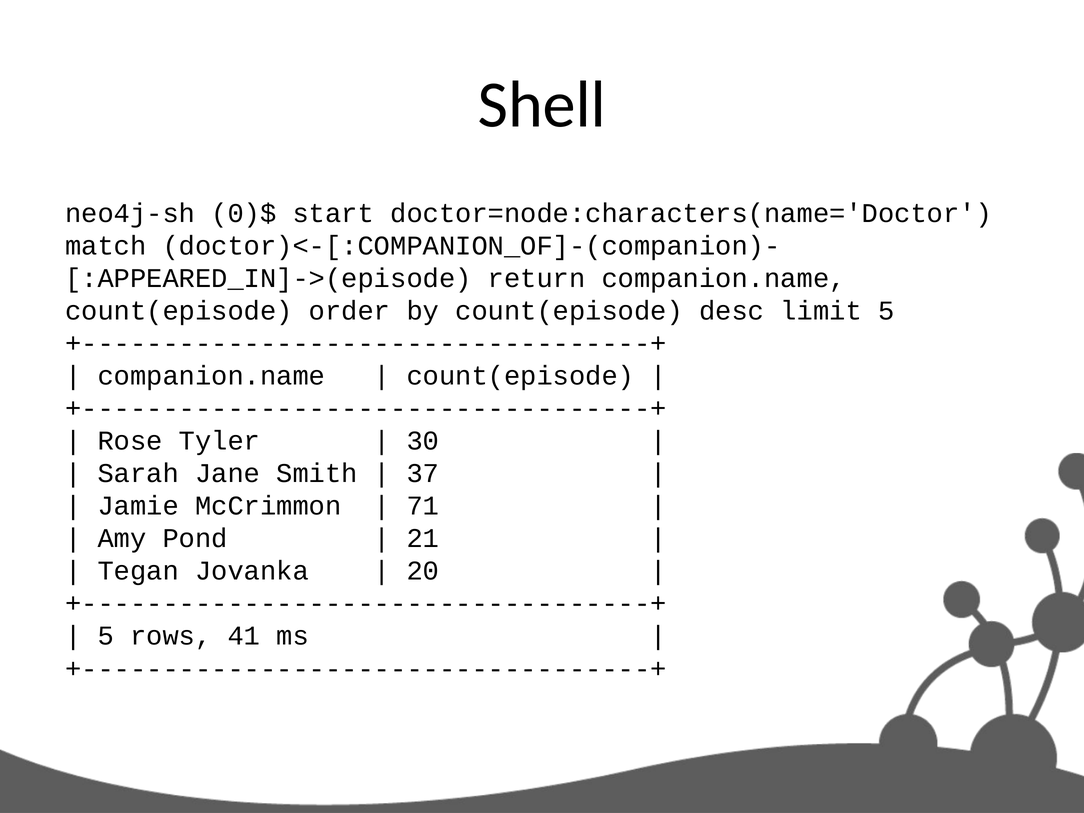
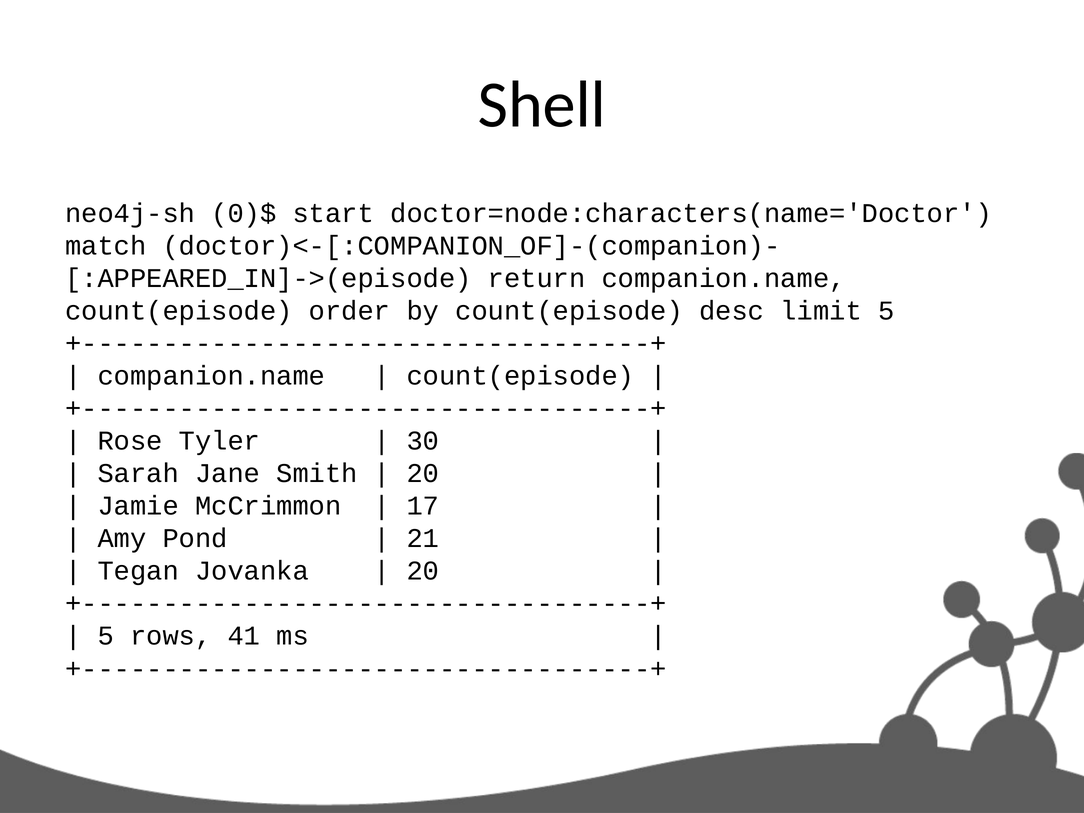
37: 37 -> 20 (423, 473)
71: 71 -> 17 (423, 506)
